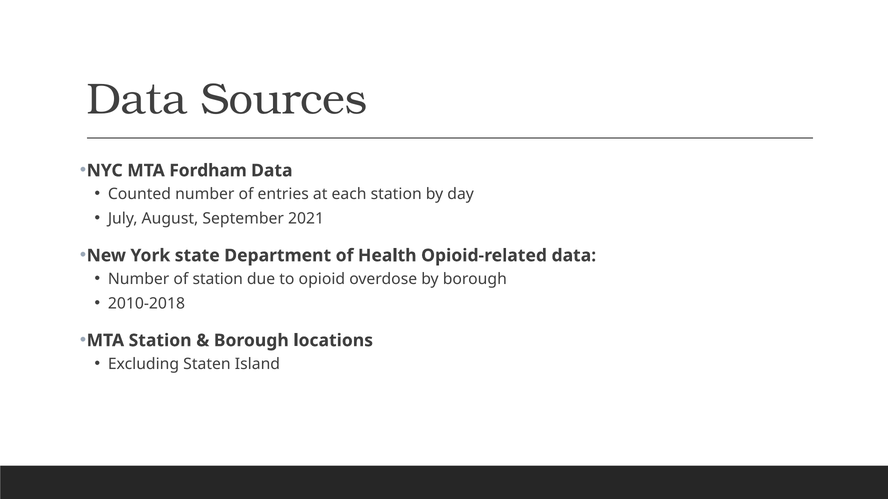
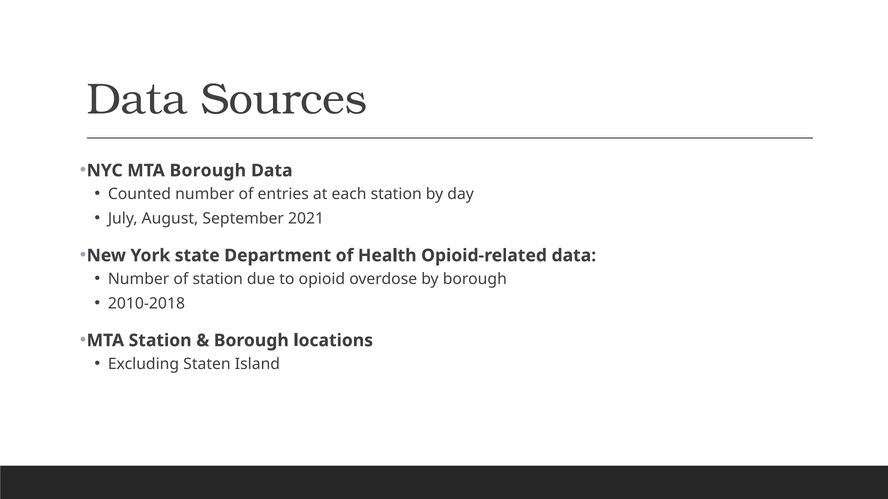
MTA Fordham: Fordham -> Borough (208, 171)
